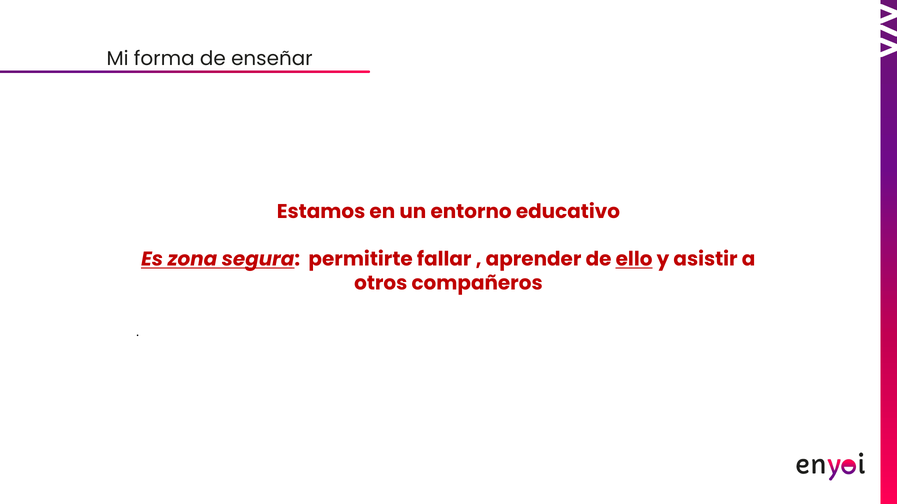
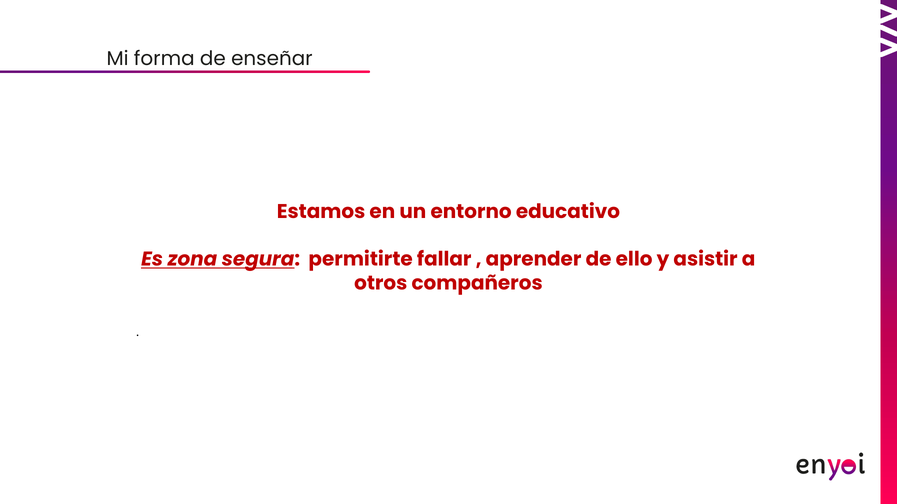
ello underline: present -> none (634, 260)
